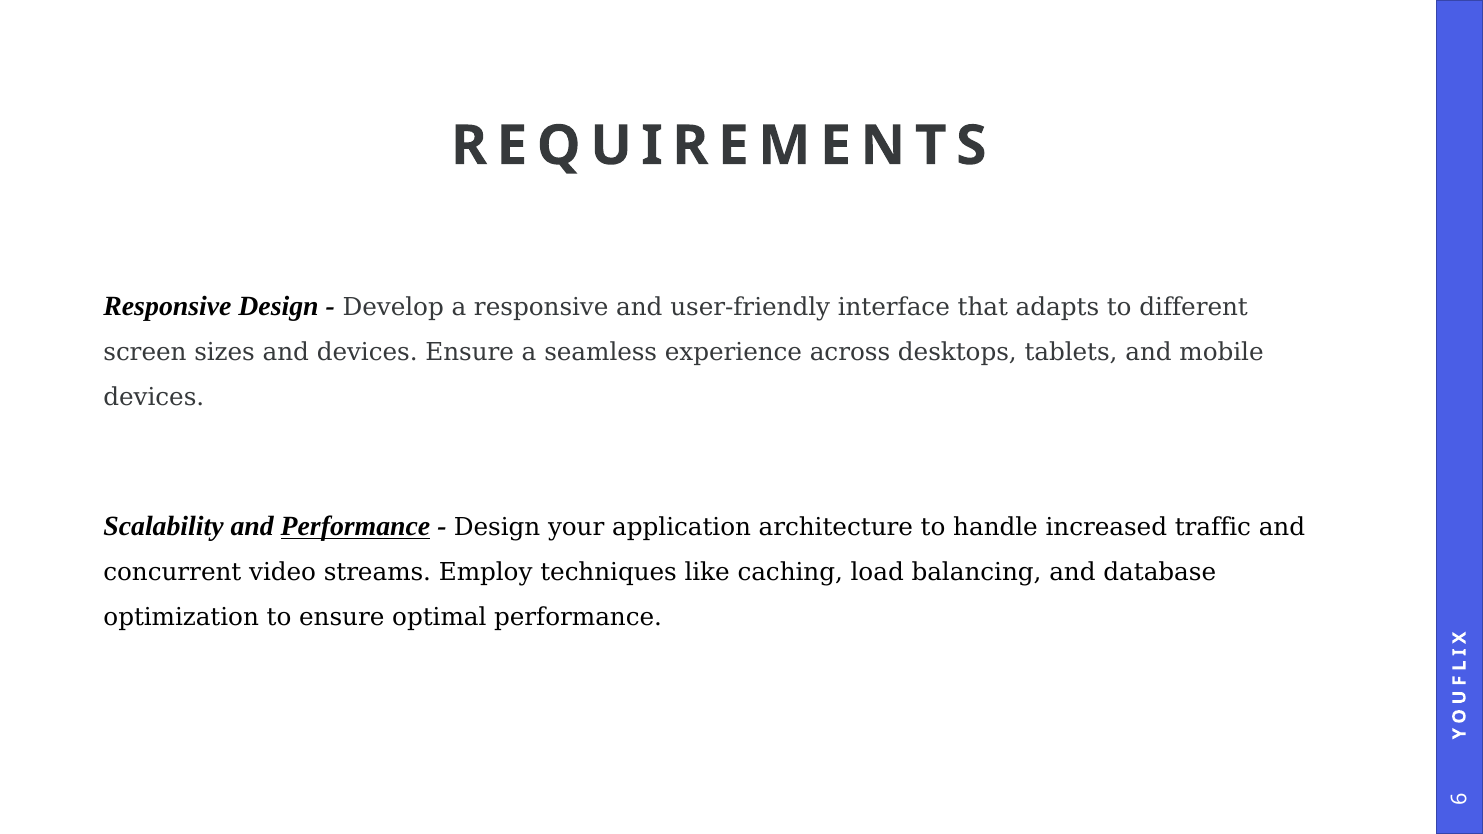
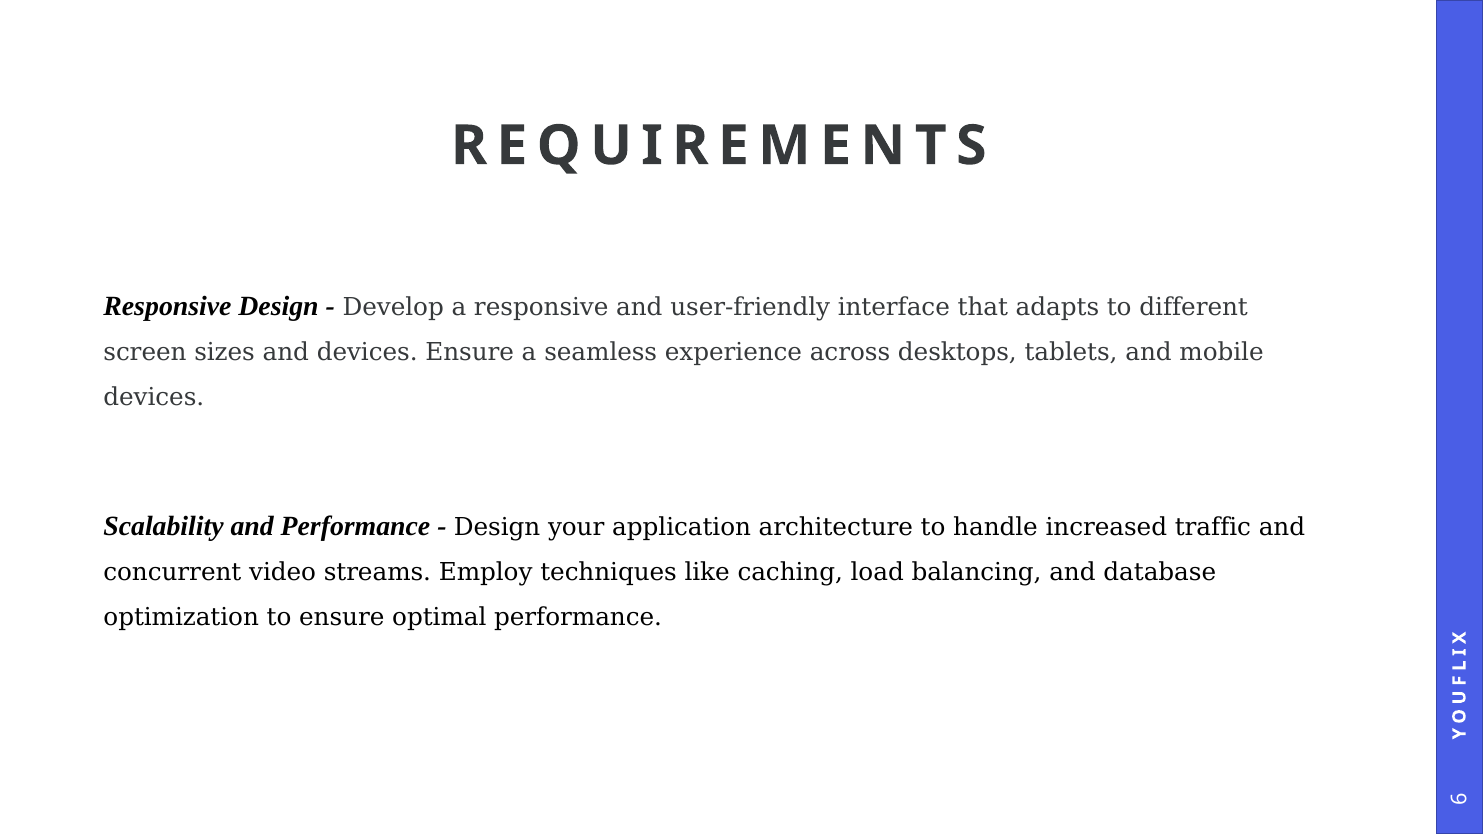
Performance underline: present -> none (356, 526)
